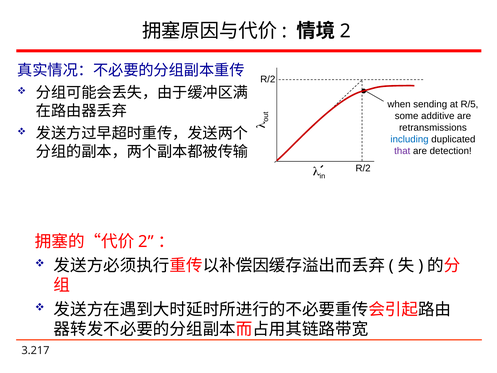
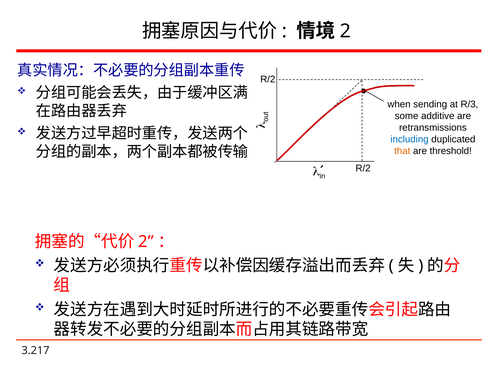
R/5: R/5 -> R/3 (469, 104)
that colour: purple -> orange (402, 151)
detection: detection -> threshold (451, 151)
